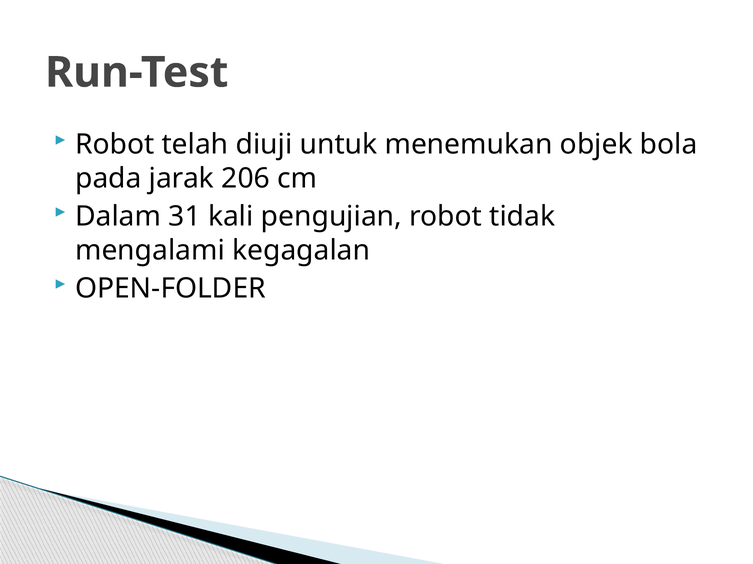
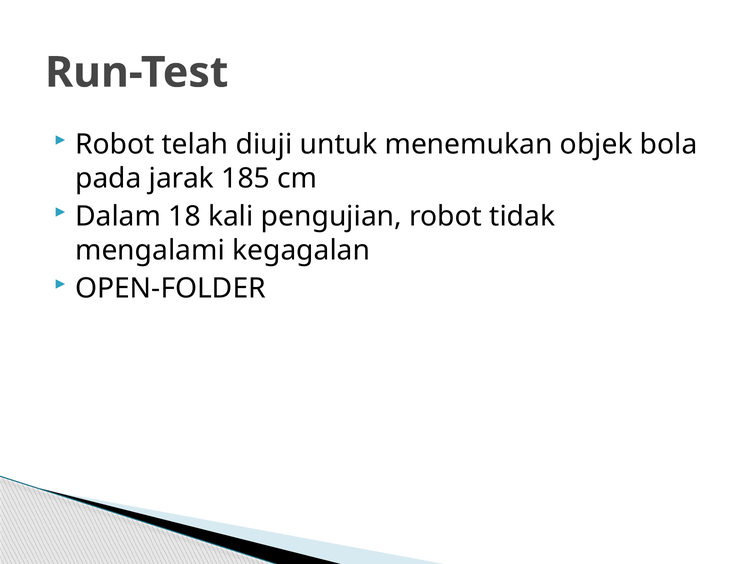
206: 206 -> 185 (246, 179)
31: 31 -> 18 (185, 217)
